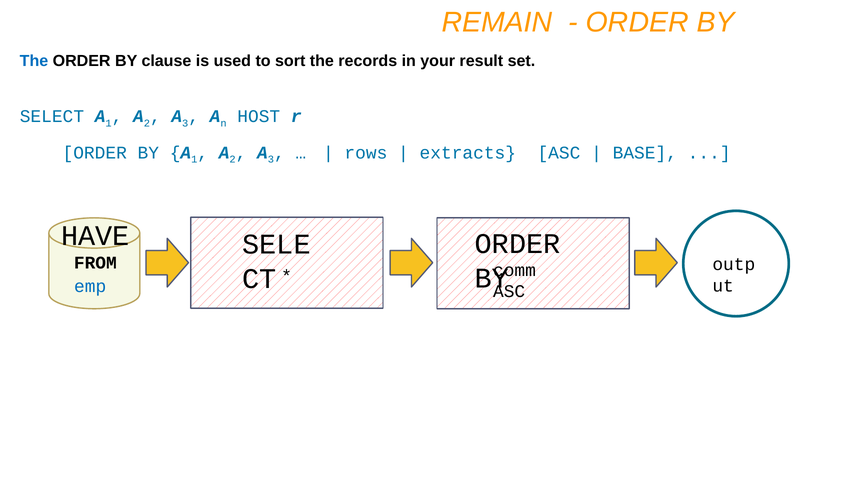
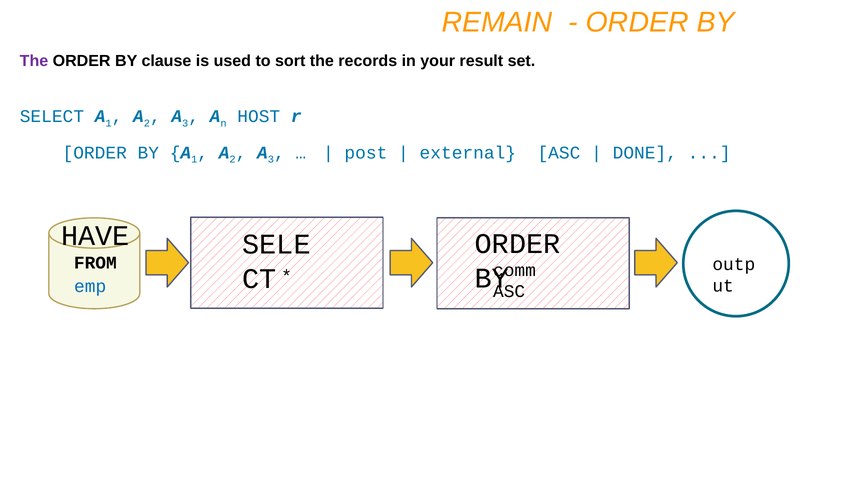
The colour: blue -> purple (34, 61)
rows: rows -> post (366, 153)
extracts: extracts -> external (468, 153)
BASE: BASE -> DONE (645, 153)
